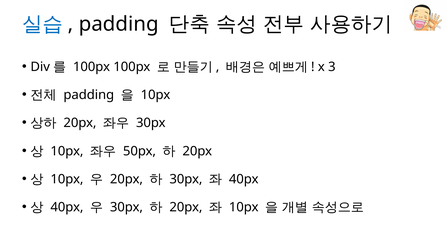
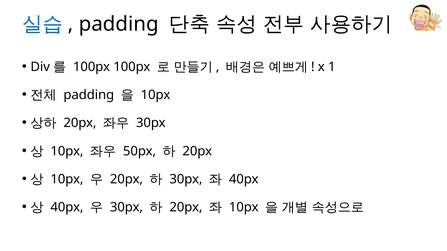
3: 3 -> 1 (332, 67)
